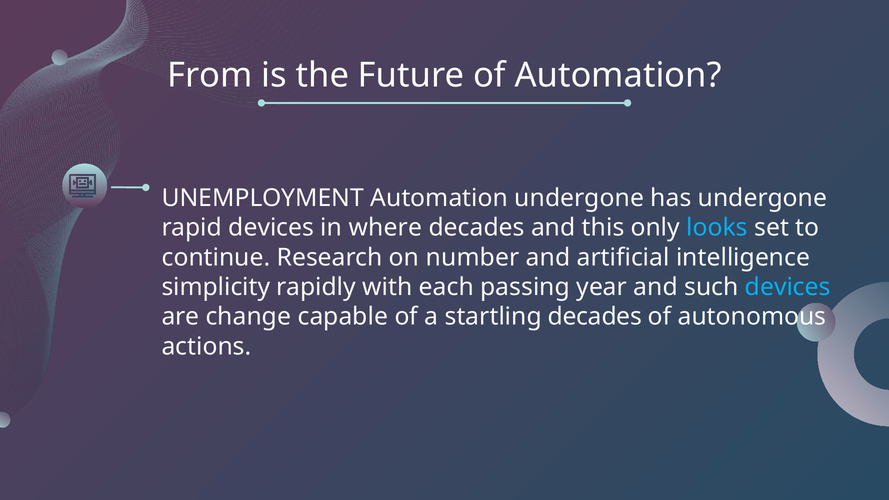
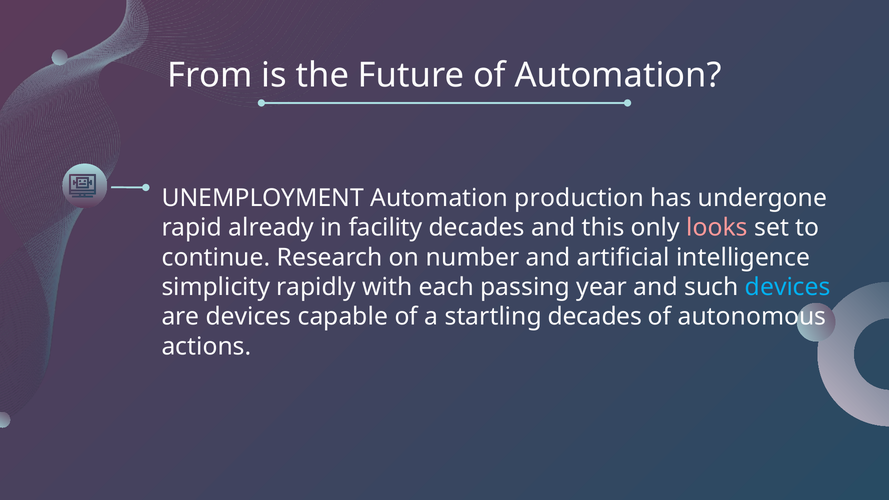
Automation undergone: undergone -> production (579, 198)
rapid devices: devices -> already (271, 228)
where: where -> facility (385, 228)
looks colour: light blue -> pink (717, 228)
are change: change -> devices (248, 317)
